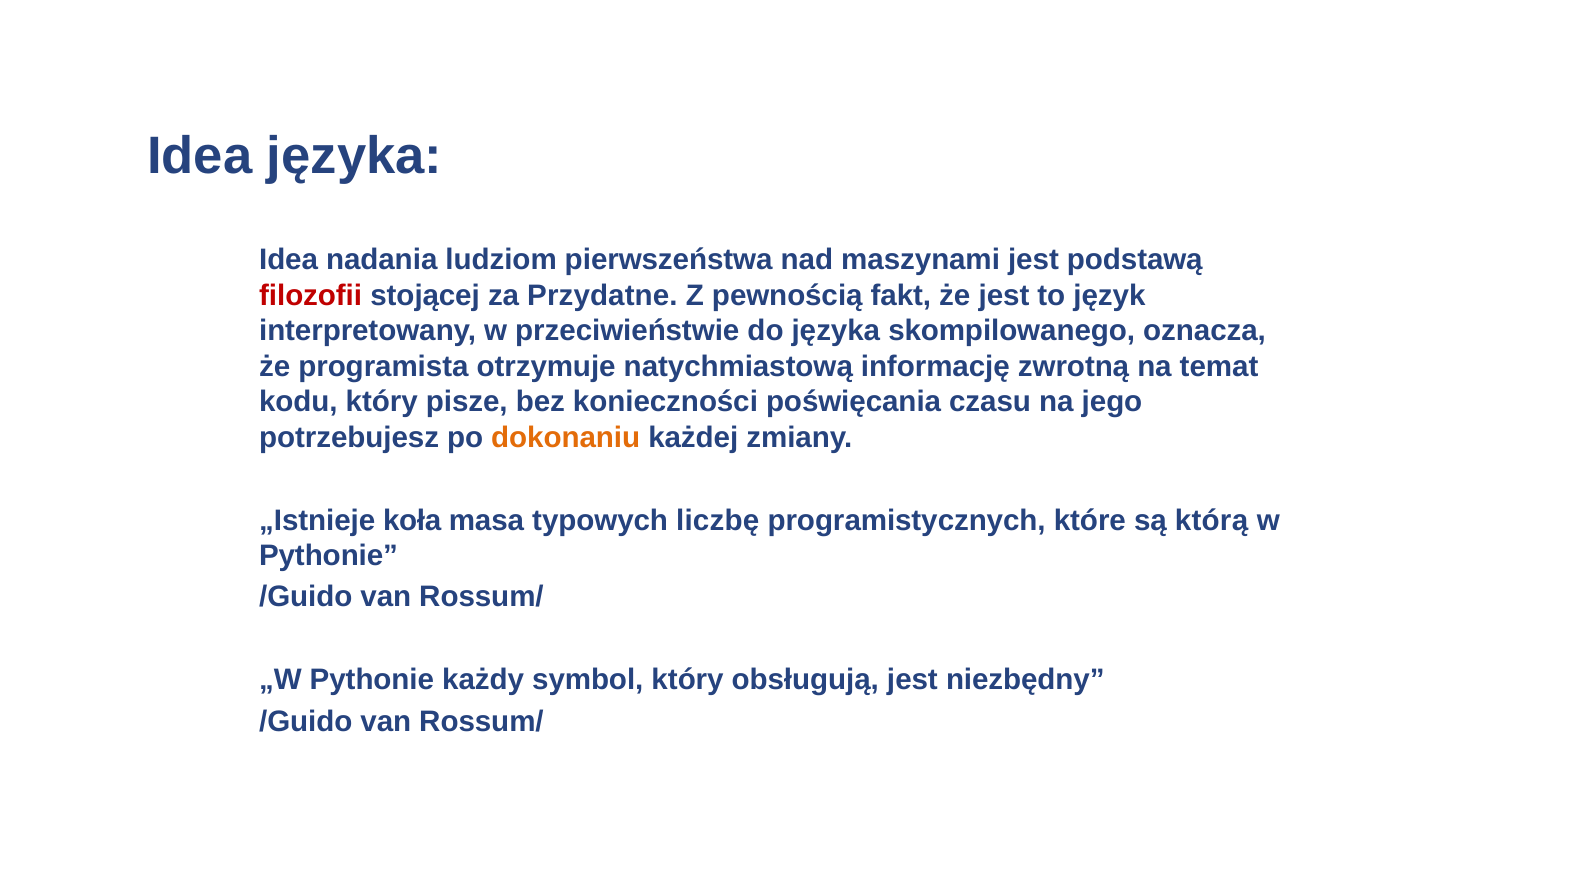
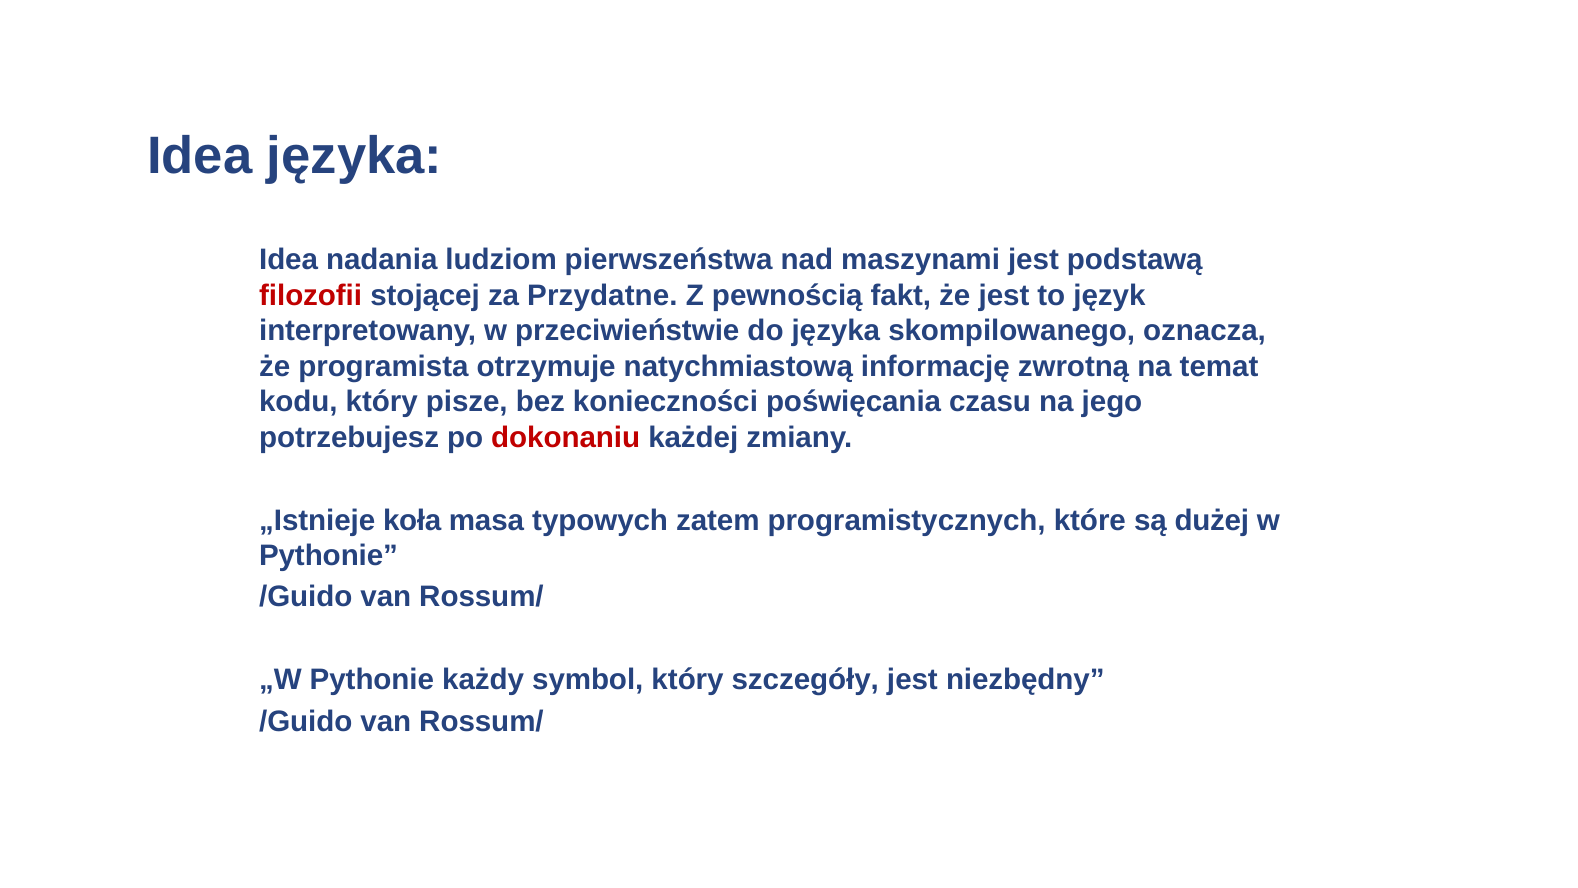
dokonaniu colour: orange -> red (566, 437)
liczbę: liczbę -> zatem (718, 520)
którą: którą -> dużej (1212, 520)
obsługują: obsługują -> szczegóły (805, 680)
